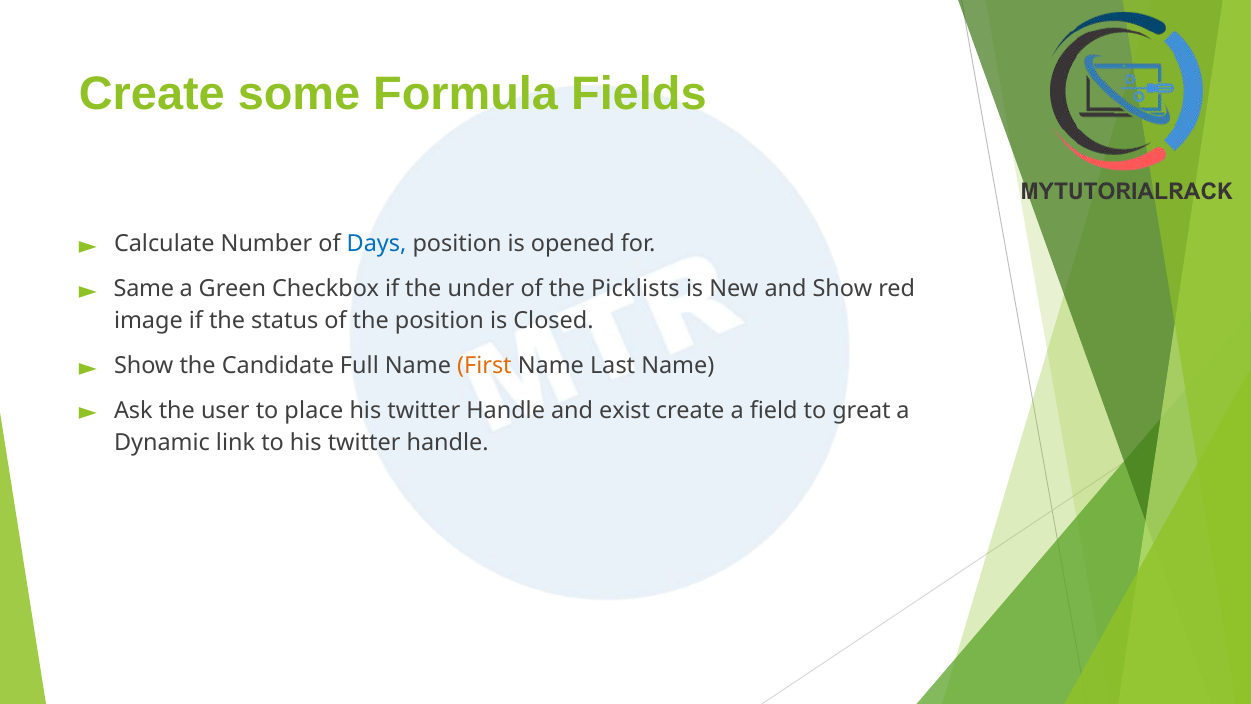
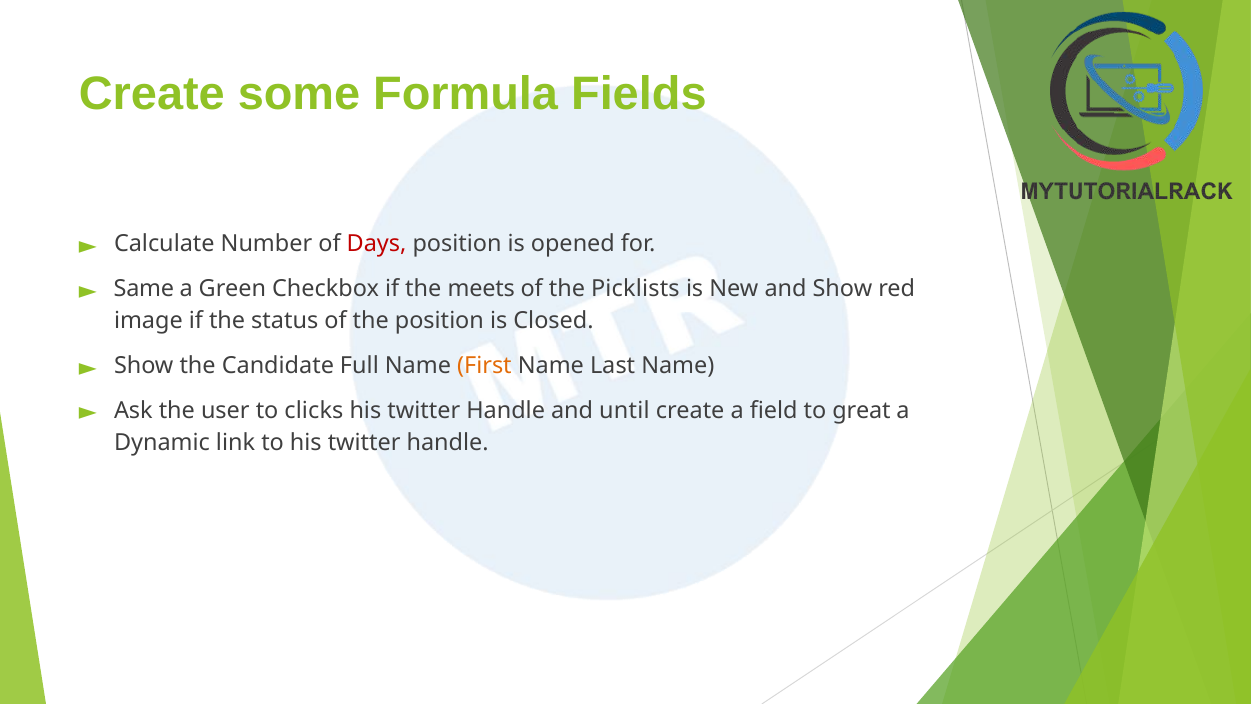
Days colour: blue -> red (377, 244)
under: under -> meets (481, 289)
place: place -> clicks (314, 410)
exist: exist -> until (624, 410)
